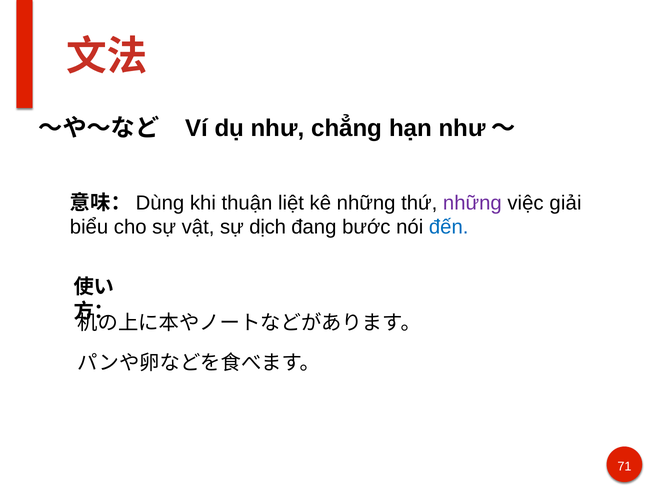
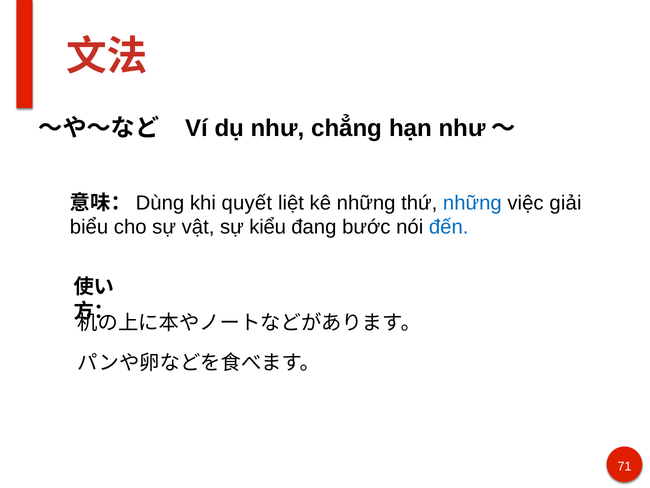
thuận: thuận -> quyết (247, 203)
những colour: purple -> blue (472, 203)
dịch: dịch -> kiểu (268, 227)
